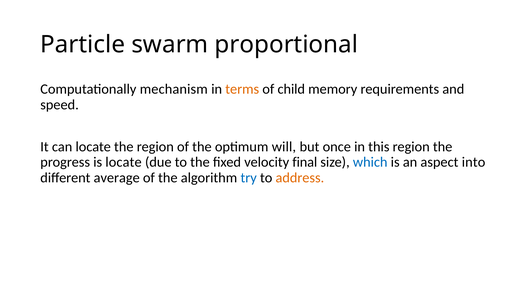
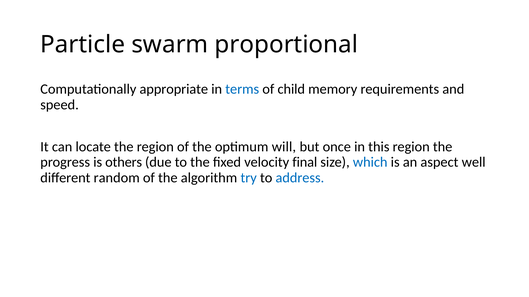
mechanism: mechanism -> appropriate (174, 89)
terms colour: orange -> blue (242, 89)
is locate: locate -> others (124, 162)
into: into -> well (474, 162)
average: average -> random (117, 178)
address colour: orange -> blue (300, 178)
